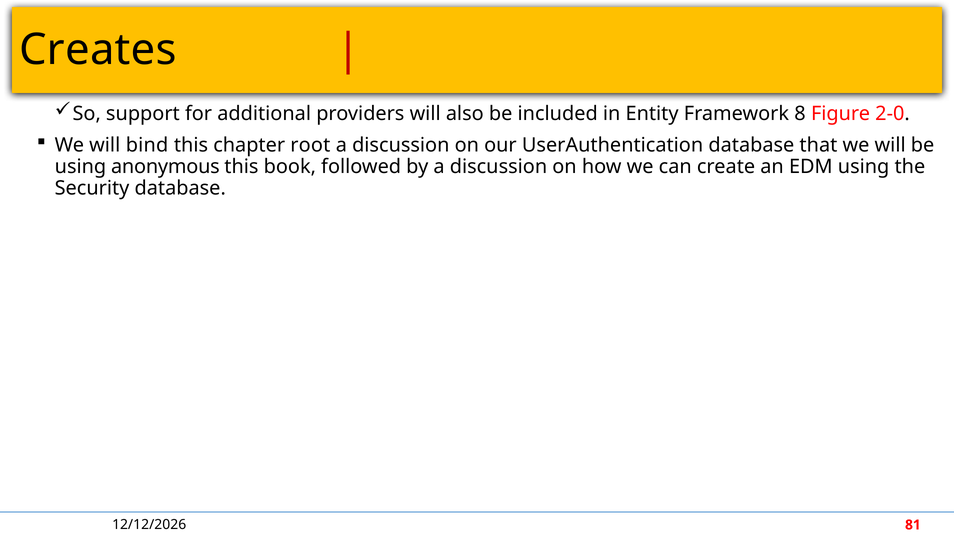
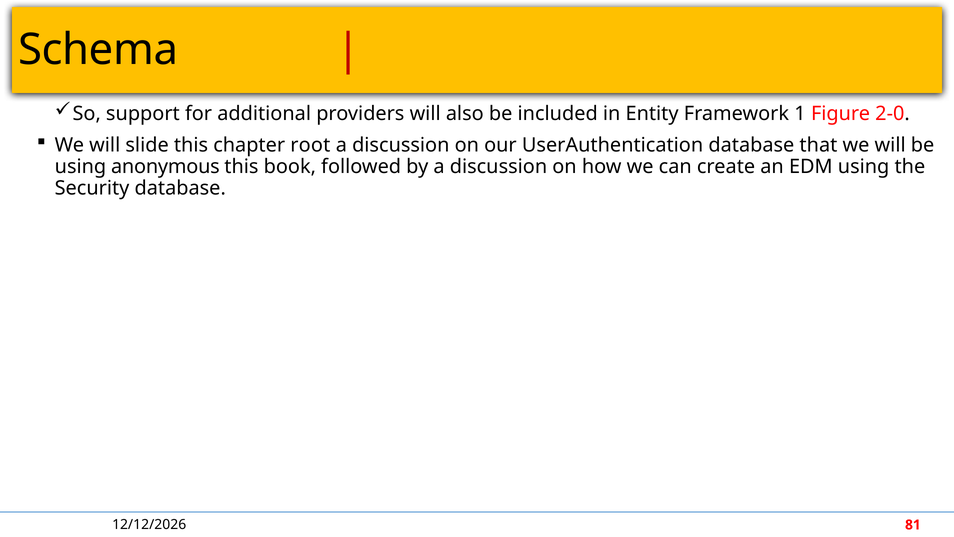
Creates: Creates -> Schema (98, 50)
8: 8 -> 1 (800, 113)
bind: bind -> slide (147, 145)
